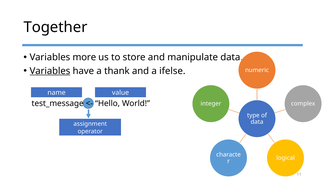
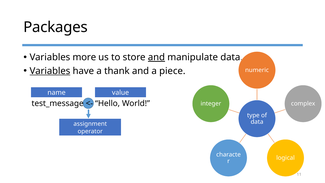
Together: Together -> Packages (56, 27)
and underline: none -> present (156, 57)
ifelse: ifelse -> piece (172, 71)
